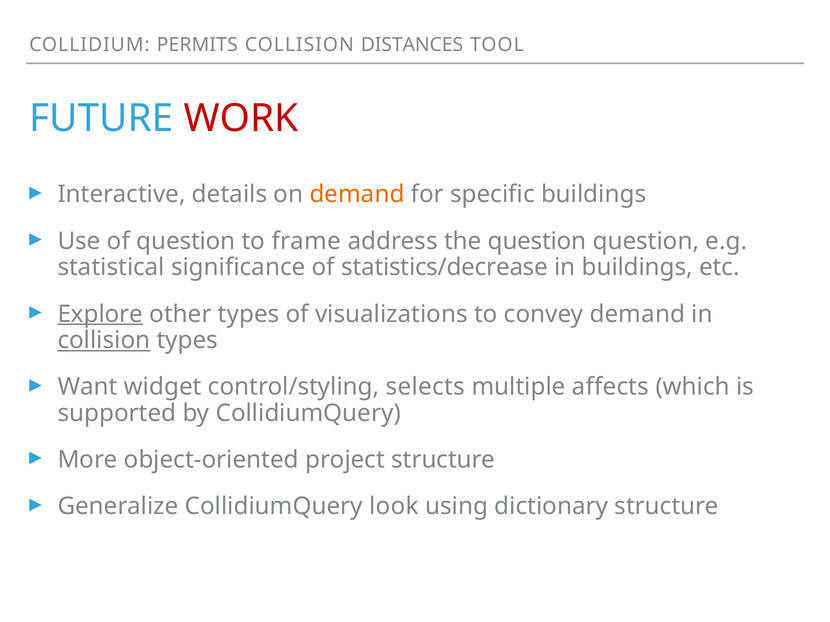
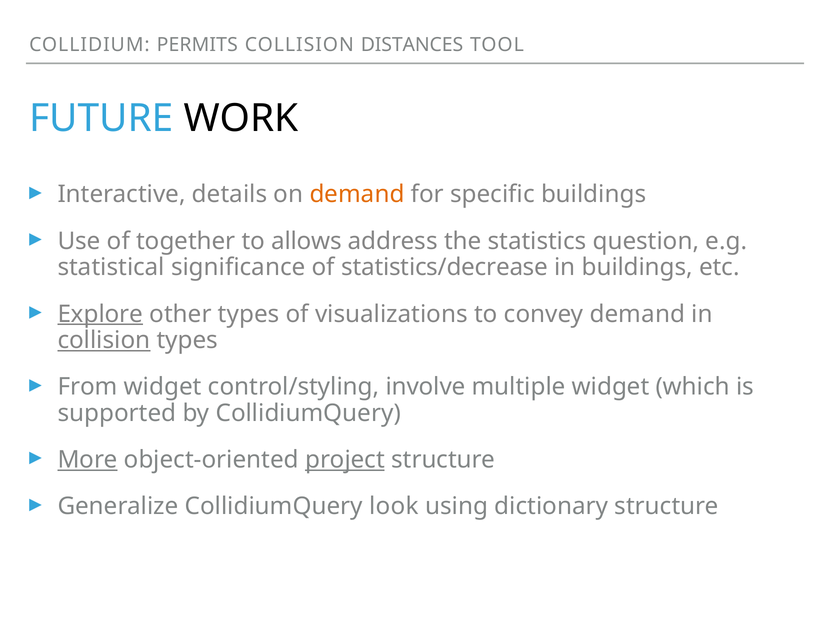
WORK colour: red -> black (241, 118)
of question: question -> together (186, 241)
frame: frame -> allows (306, 241)
the question: question -> statistics (537, 241)
Want: Want -> From (88, 387)
selects: selects -> involve (426, 387)
multiple affects: affects -> widget (611, 387)
More underline: none -> present (88, 460)
project underline: none -> present (345, 460)
